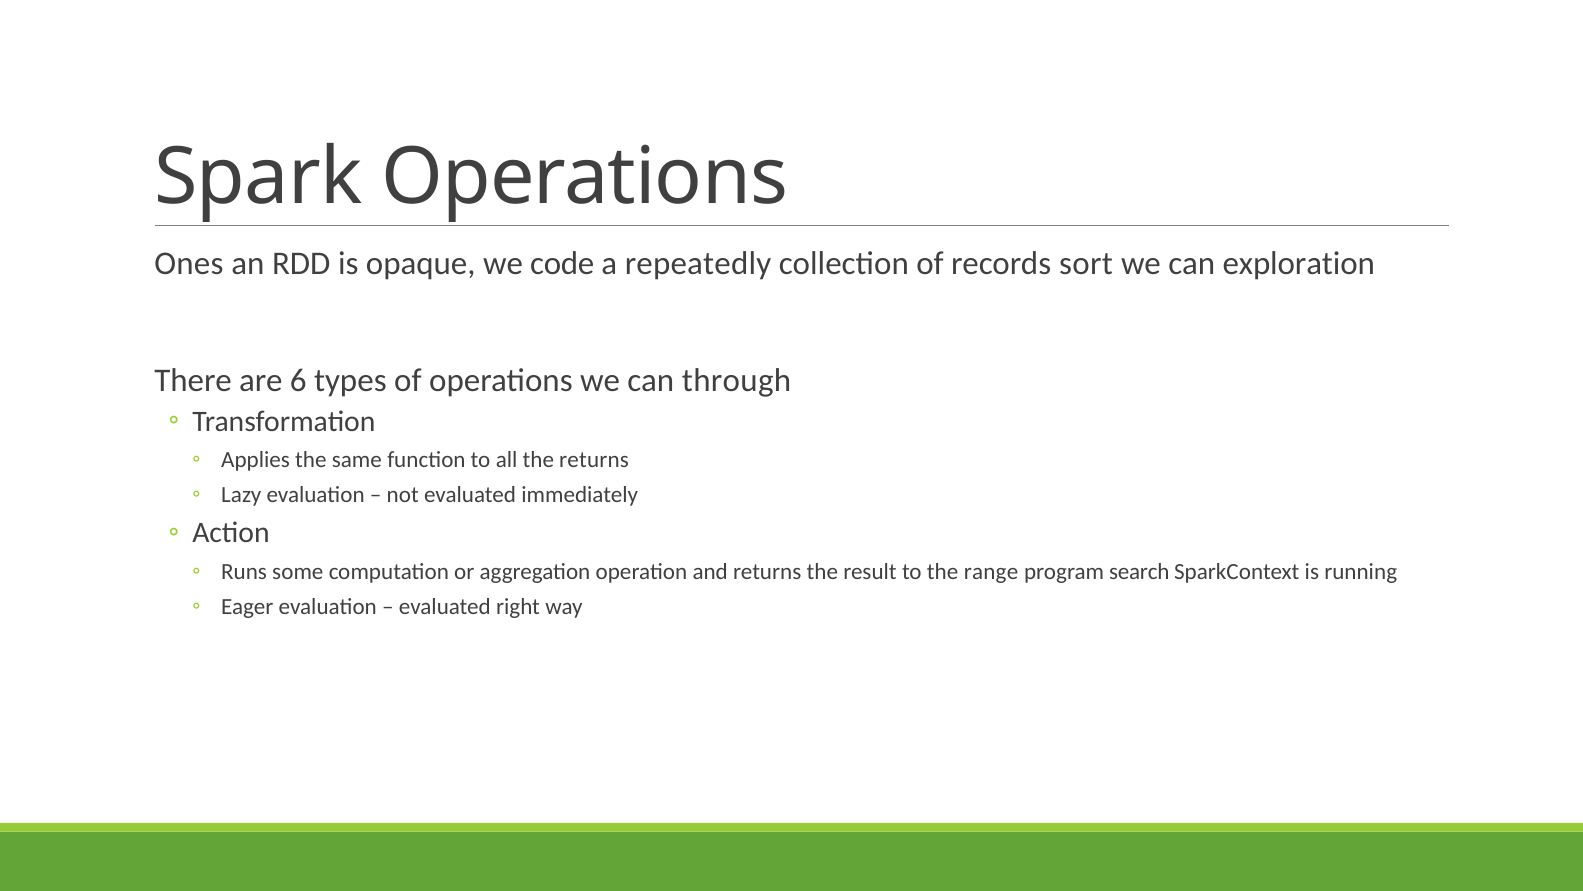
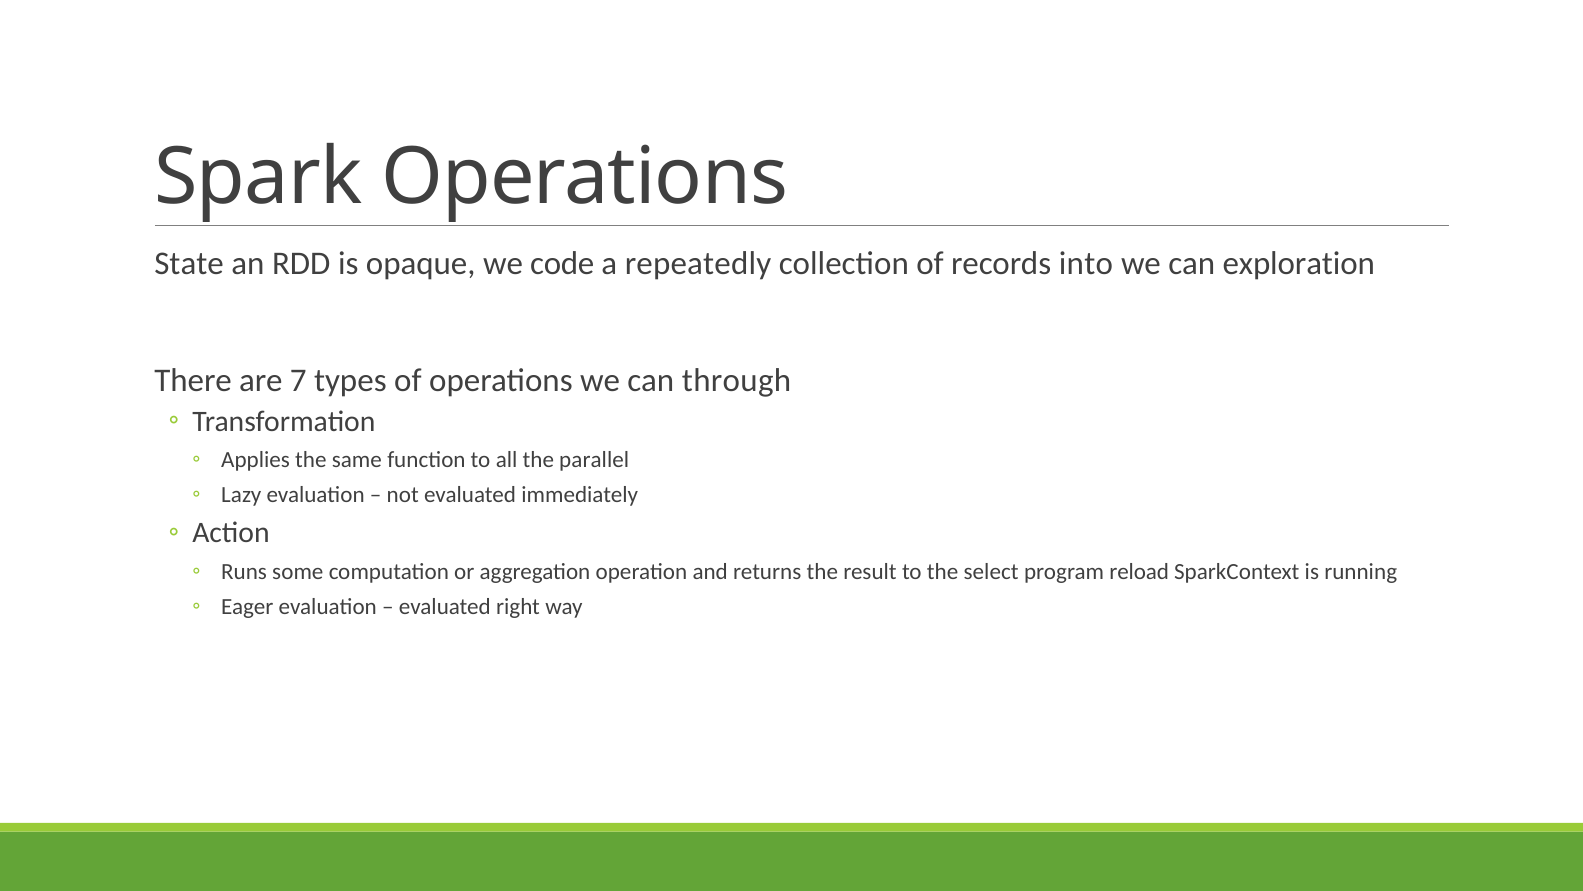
Ones: Ones -> State (189, 263)
sort: sort -> into (1086, 263)
6: 6 -> 7 (298, 381)
the returns: returns -> parallel (594, 460)
range: range -> select (991, 571)
search: search -> reload (1139, 571)
